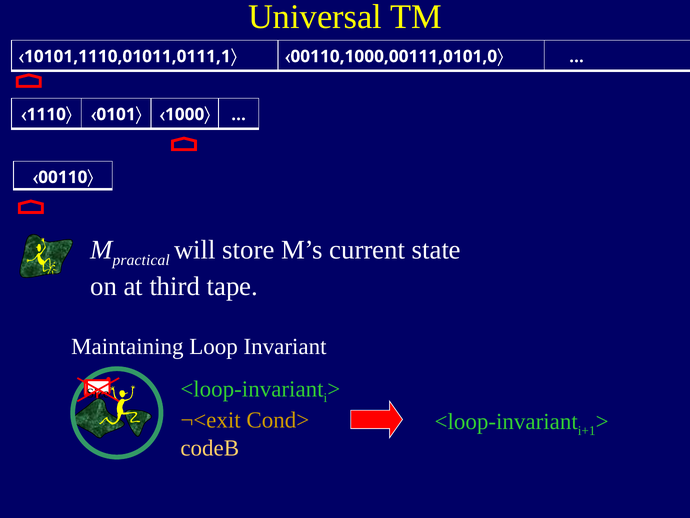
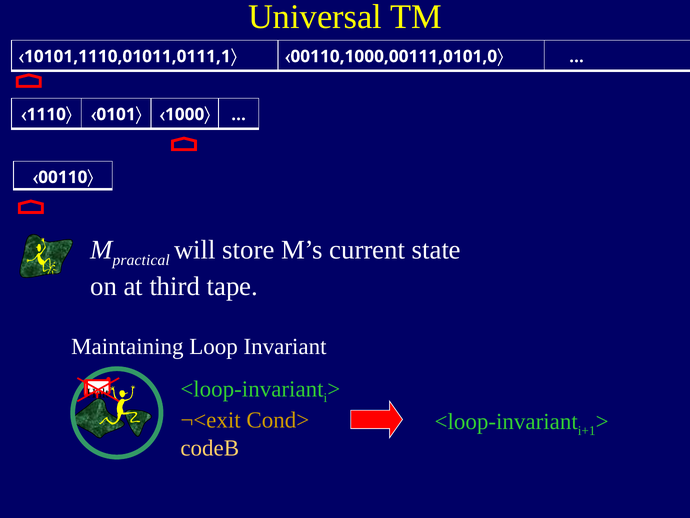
Size: Size -> Halt (98, 393)
